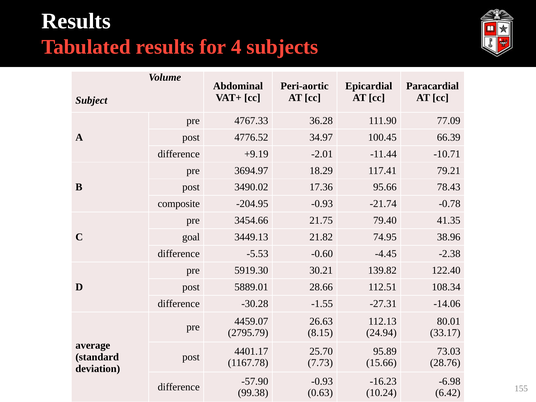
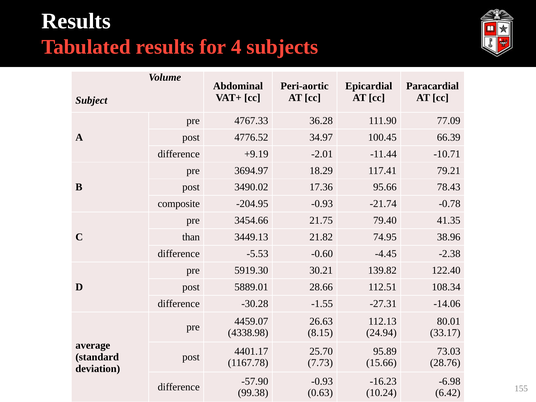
goal: goal -> than (191, 237)
2795.79: 2795.79 -> 4338.98 (248, 333)
